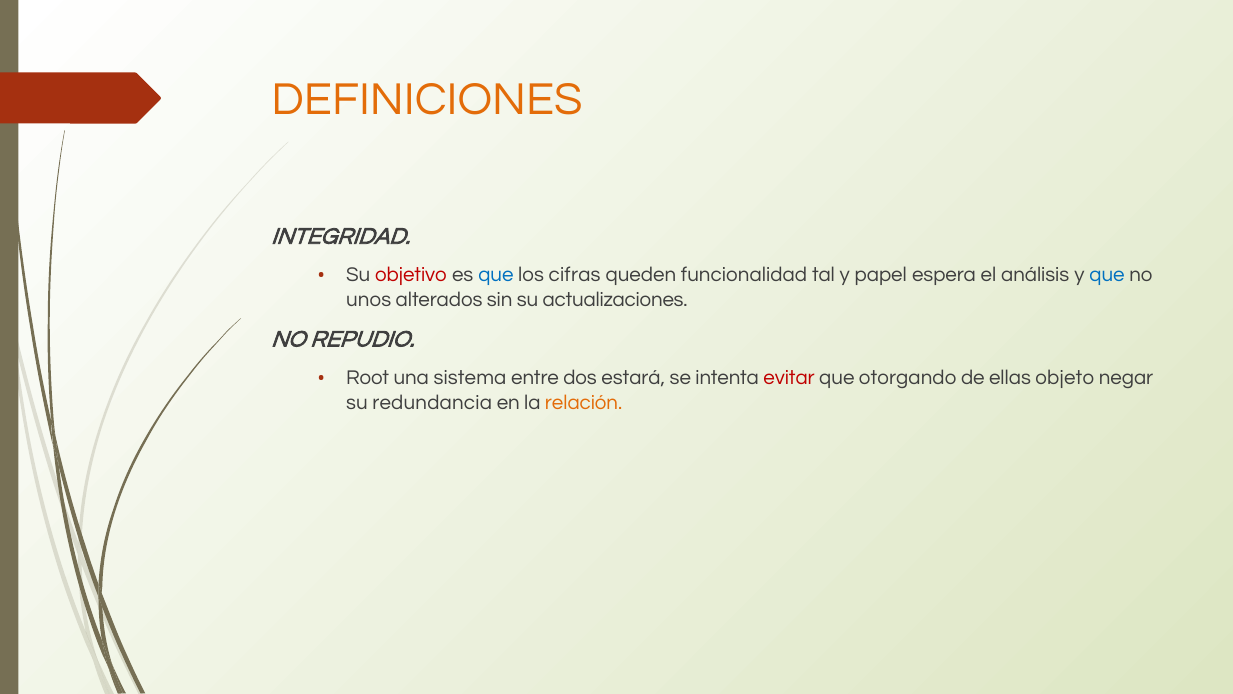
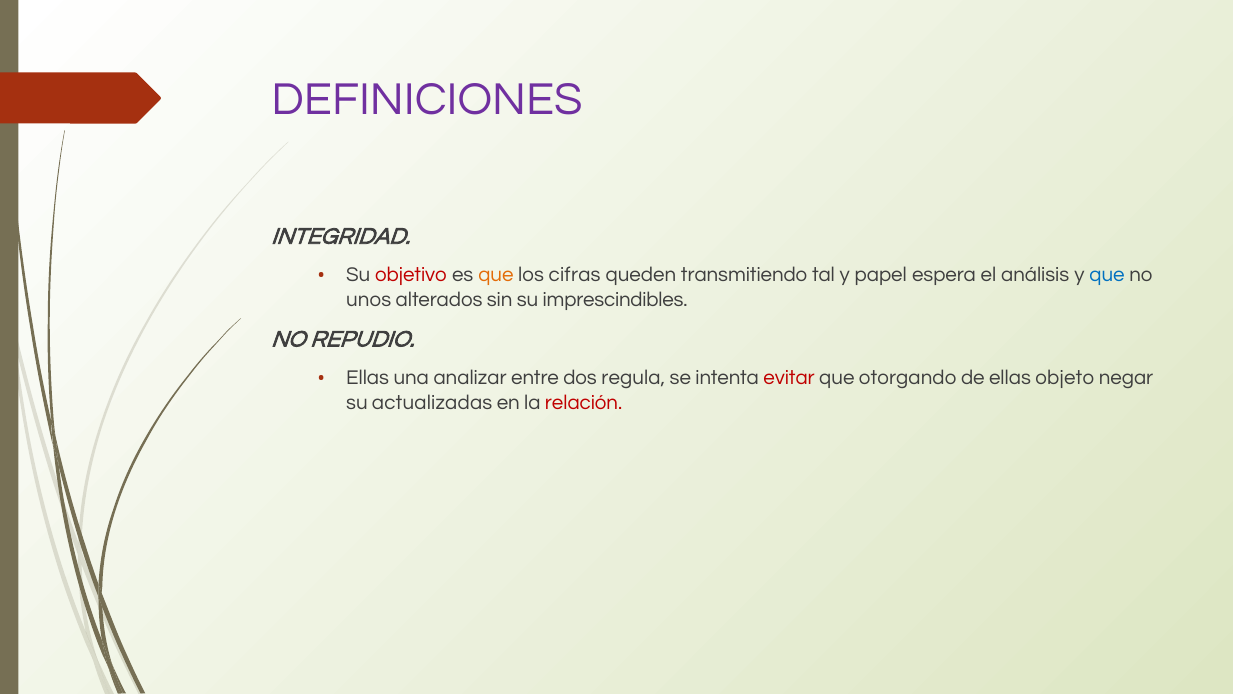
DEFINICIONES colour: orange -> purple (427, 99)
que colour: blue -> orange (496, 275)
funcionalidad: funcionalidad -> transmitiendo (744, 275)
actualizaciones: actualizaciones -> imprescindibles (615, 299)
Root: Root -> Ellas (368, 378)
sistema: sistema -> analizar (470, 378)
estará: estará -> regula (633, 378)
redundancia: redundancia -> actualizadas (432, 402)
relación colour: orange -> red (584, 402)
